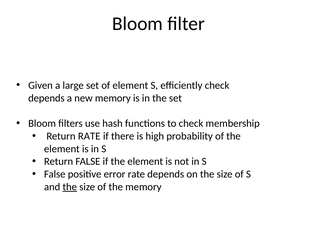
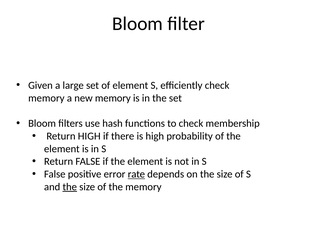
depends: depends -> memory (46, 98)
Return RATE: RATE -> HIGH (89, 136)
rate underline: none -> present (136, 174)
